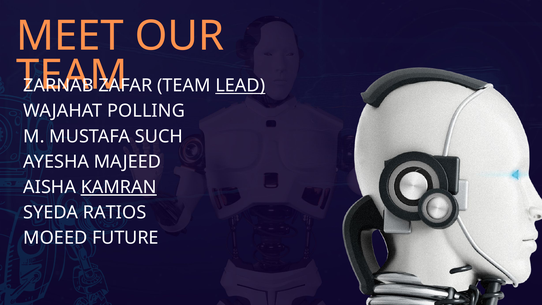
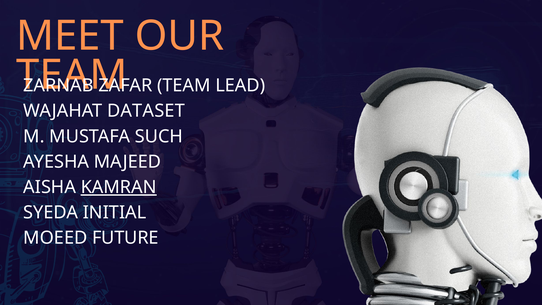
LEAD underline: present -> none (240, 86)
POLLING: POLLING -> DATASET (146, 111)
RATIOS: RATIOS -> INITIAL (115, 213)
